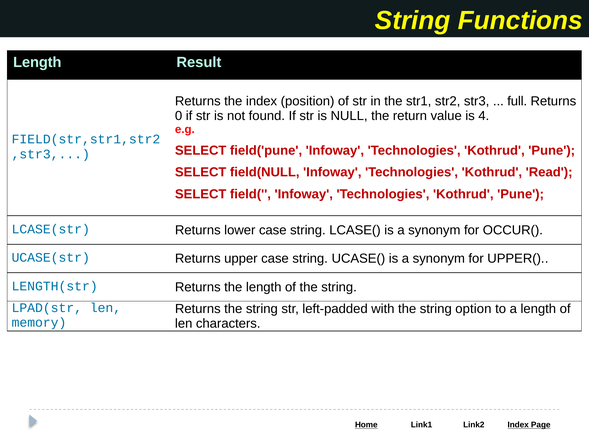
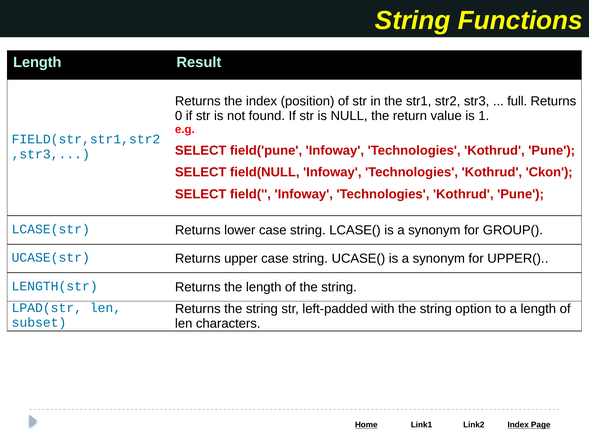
4: 4 -> 1 (484, 116)
Read: Read -> Ckon (549, 172)
OCCUR(: OCCUR( -> GROUP( (513, 230)
memory: memory -> subset (39, 322)
